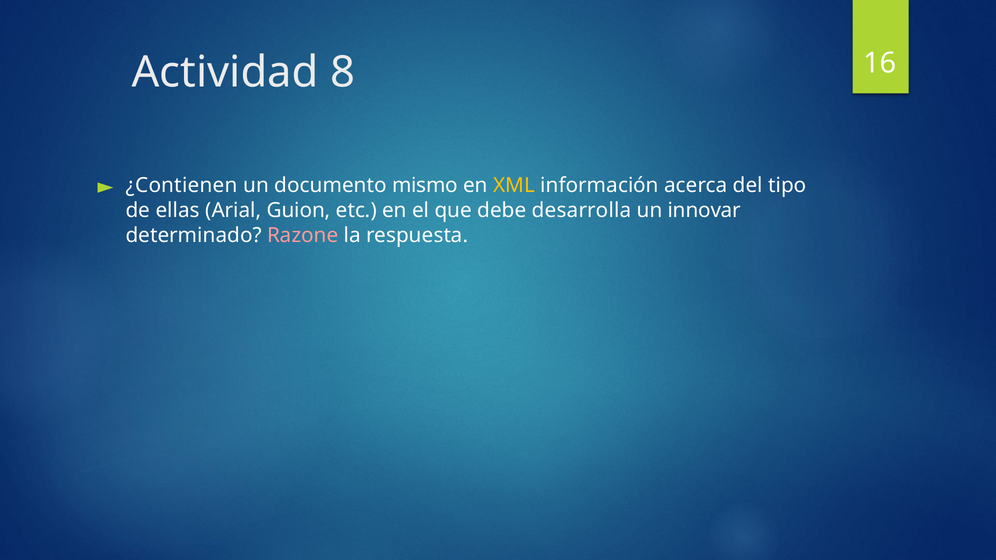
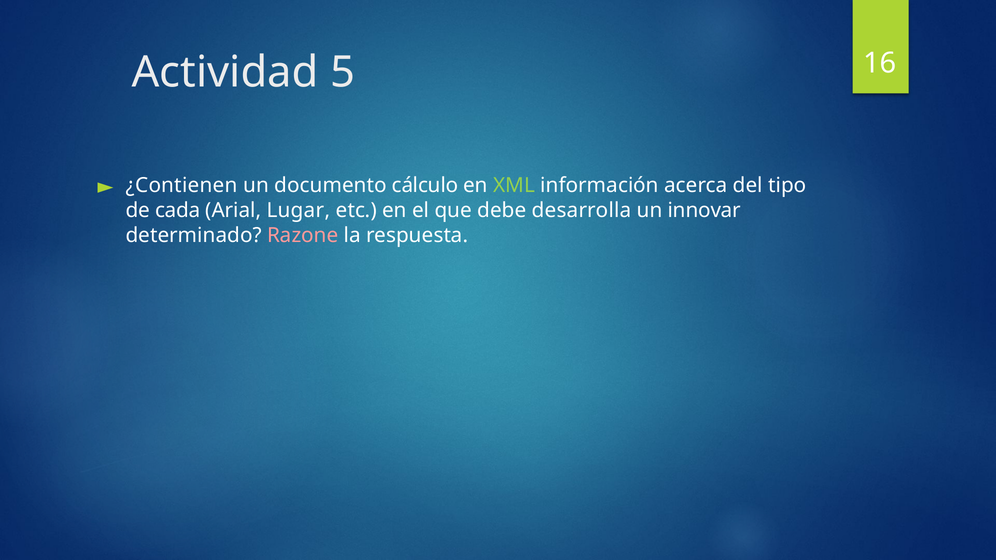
8: 8 -> 5 (343, 72)
mismo: mismo -> cálculo (425, 185)
XML colour: yellow -> light green (514, 185)
ellas: ellas -> cada (178, 210)
Guion: Guion -> Lugar (298, 210)
